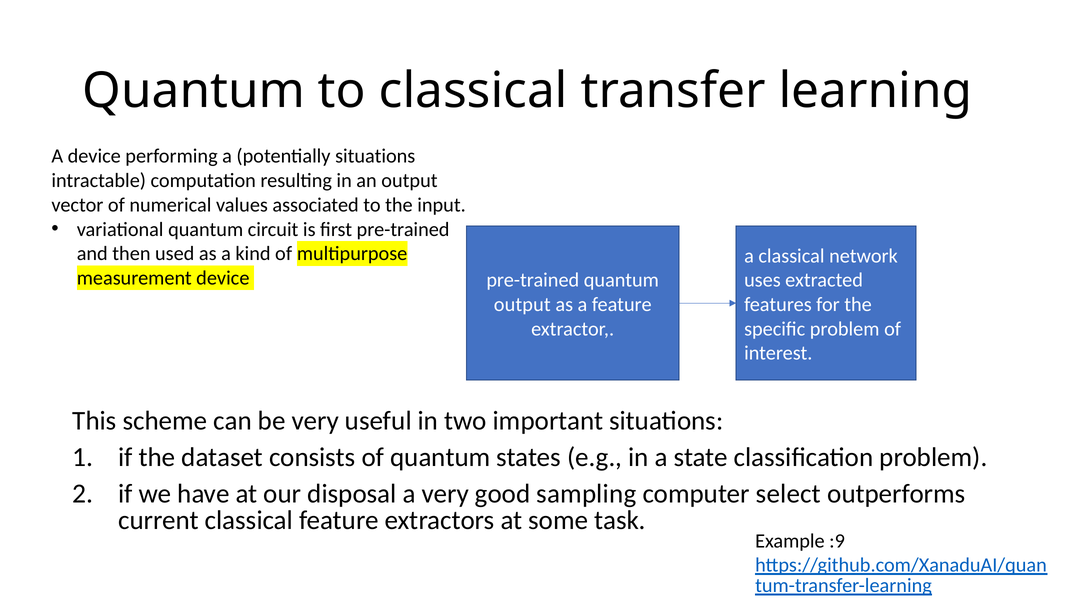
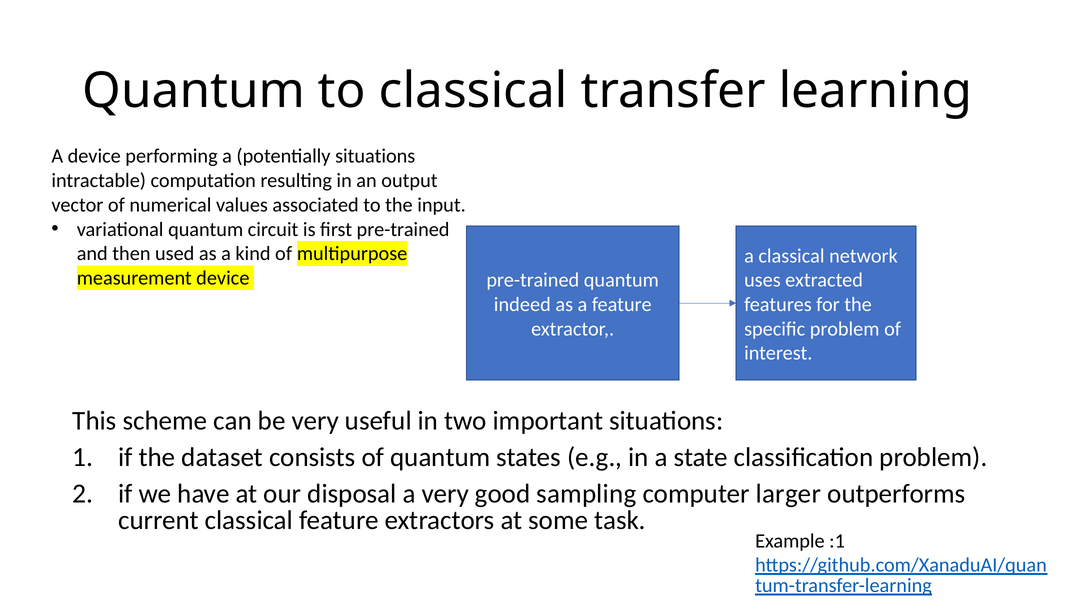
output: output -> indeed (522, 304)
select: select -> larger (788, 494)
:9: :9 -> :1 (837, 541)
